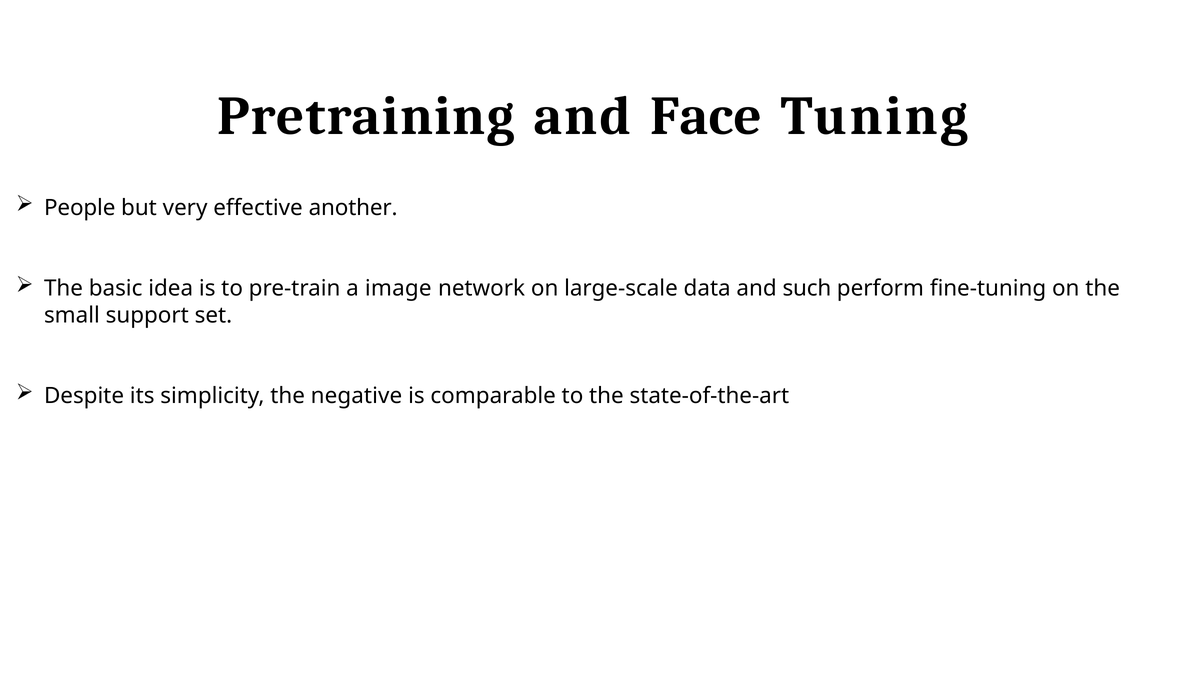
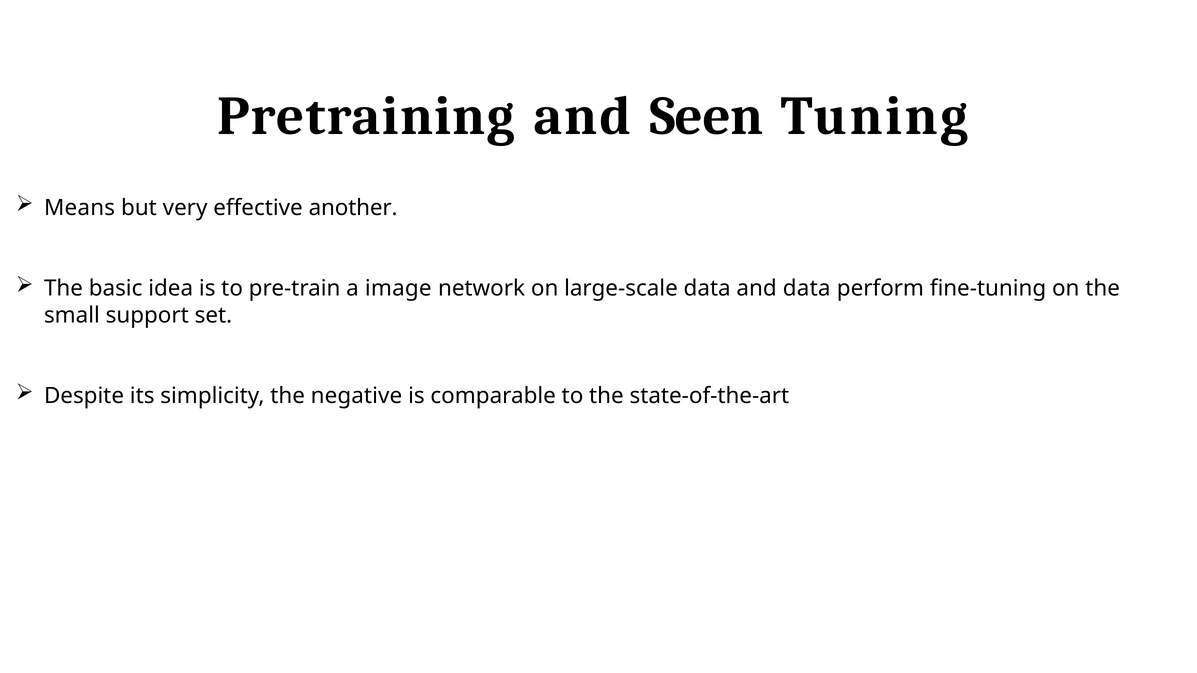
Face: Face -> Seen (706, 116)
People: People -> Means (80, 208)
and such: such -> data (807, 288)
